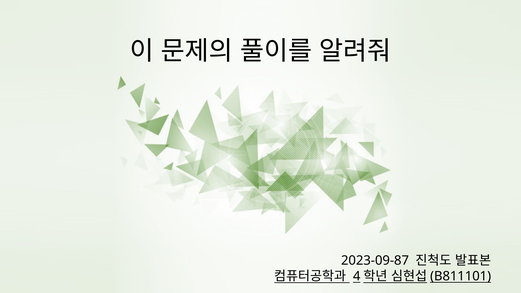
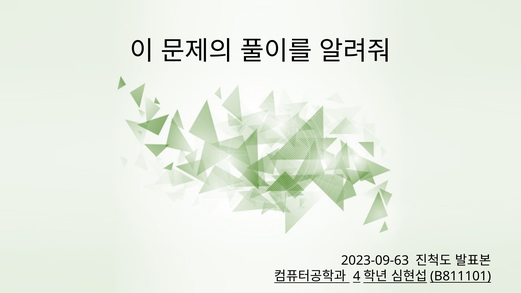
2023-09-87: 2023-09-87 -> 2023-09-63 (375, 261)
